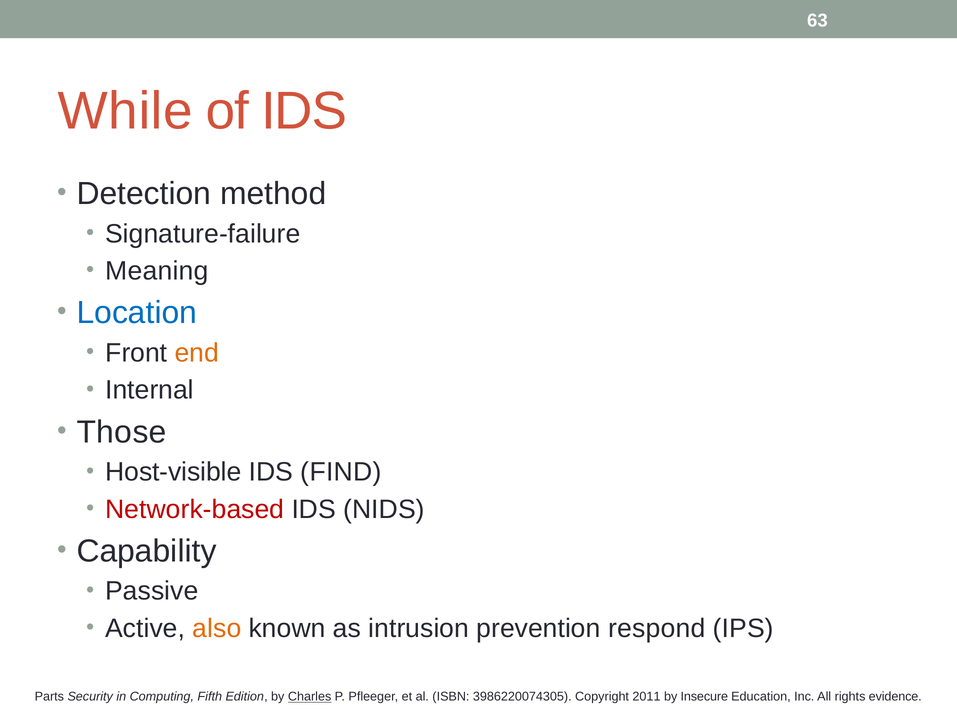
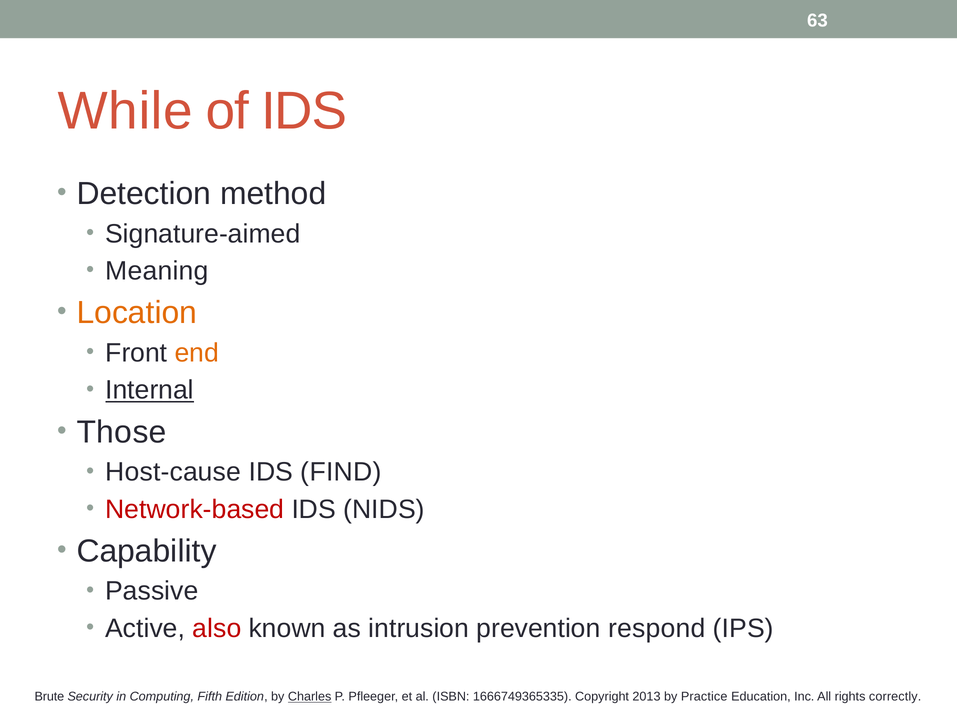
Signature-failure: Signature-failure -> Signature-aimed (203, 234)
Location colour: blue -> orange (137, 313)
Internal underline: none -> present (150, 390)
Host-visible: Host-visible -> Host-cause (173, 472)
also colour: orange -> red (217, 628)
Parts: Parts -> Brute (49, 696)
3986220074305: 3986220074305 -> 1666749365335 (522, 696)
2011: 2011 -> 2013 (646, 696)
Insecure: Insecure -> Practice (704, 696)
evidence: evidence -> correctly (895, 696)
